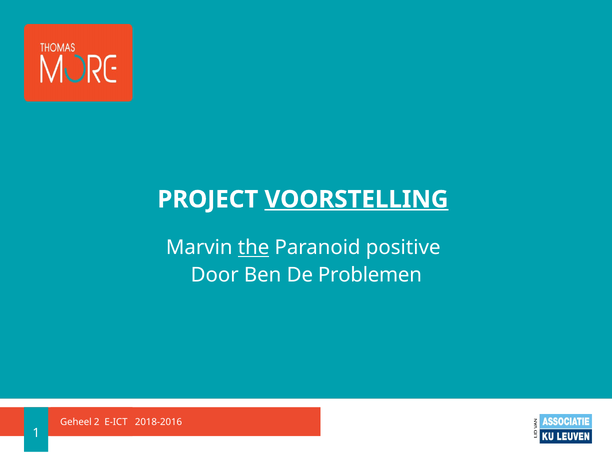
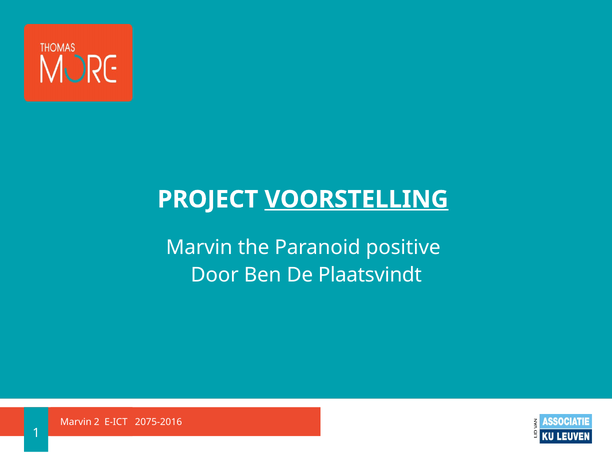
the underline: present -> none (254, 248)
Problemen: Problemen -> Plaatsvindt (370, 275)
Geheel: Geheel -> Marvin (76, 422)
2018-2016: 2018-2016 -> 2075-2016 (158, 422)
